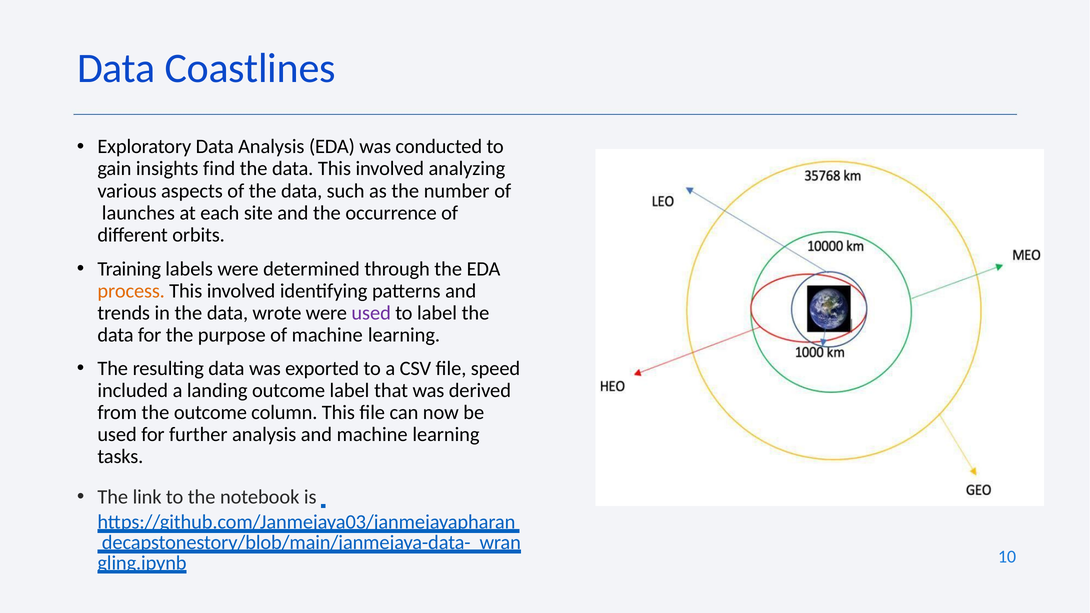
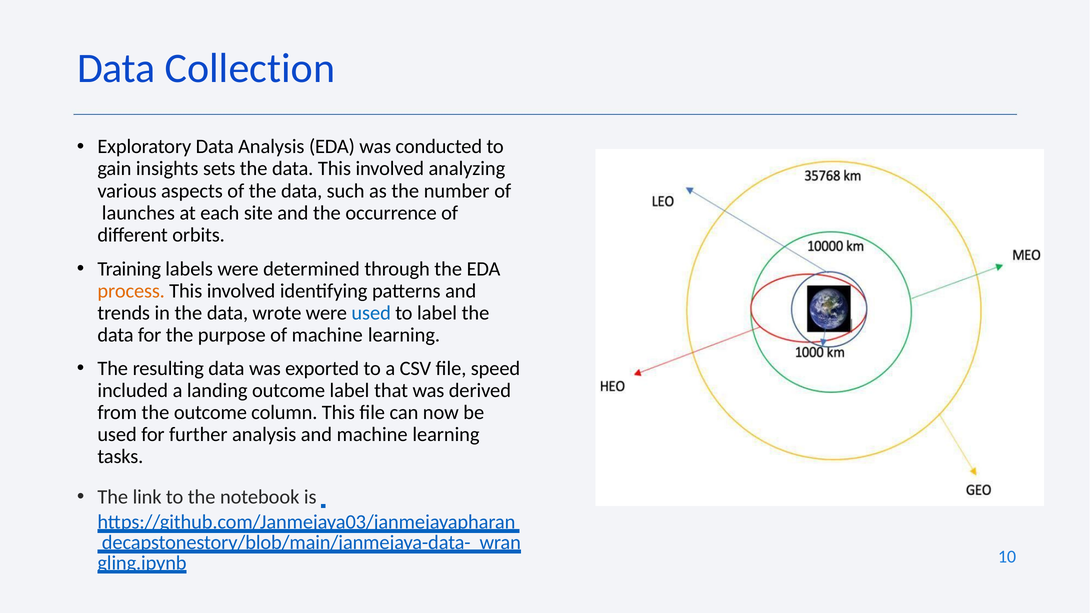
Coastlines: Coastlines -> Collection (250, 68)
find: find -> sets (219, 169)
used colour: purple -> blue (371, 313)
